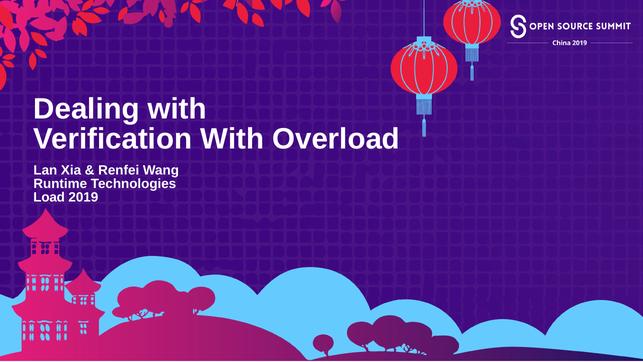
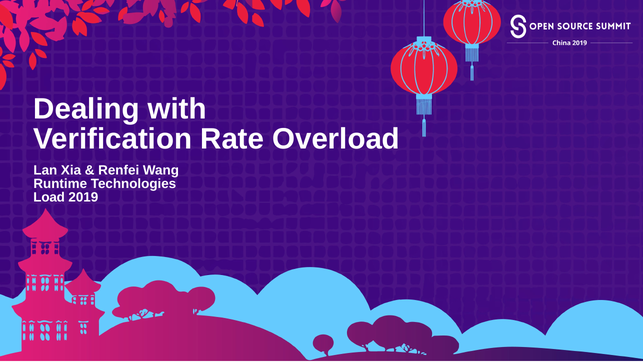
Verification With: With -> Rate (232, 139)
